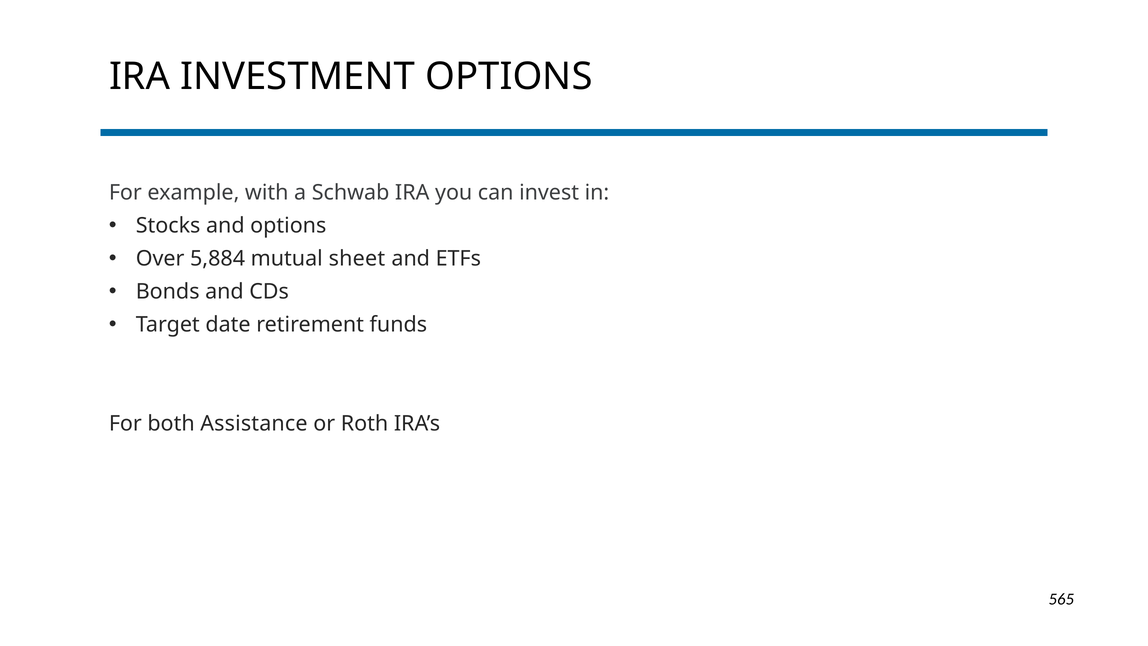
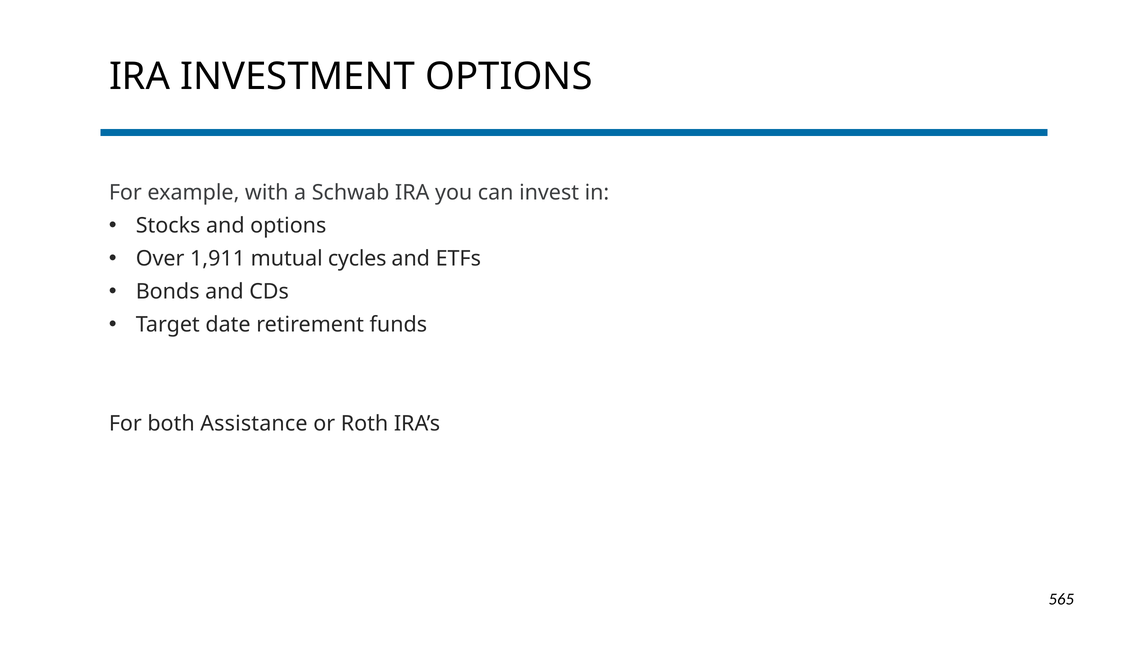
5,884: 5,884 -> 1,911 (218, 259)
sheet: sheet -> cycles (357, 259)
